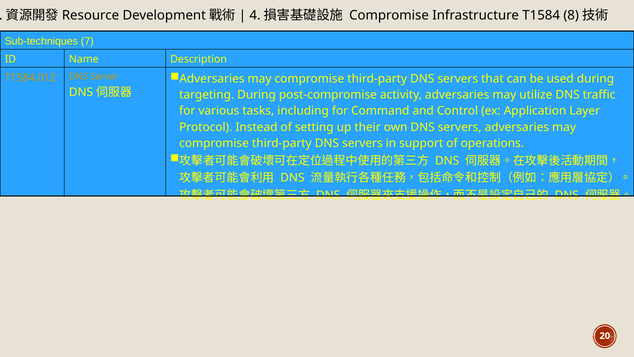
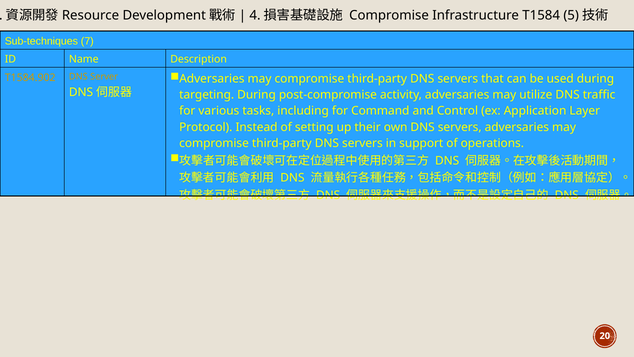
8: 8 -> 5 (571, 16)
T1584.012: T1584.012 -> T1584.902 (30, 78)
